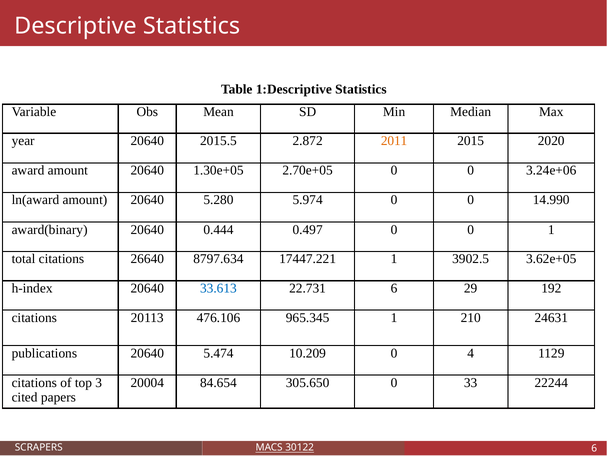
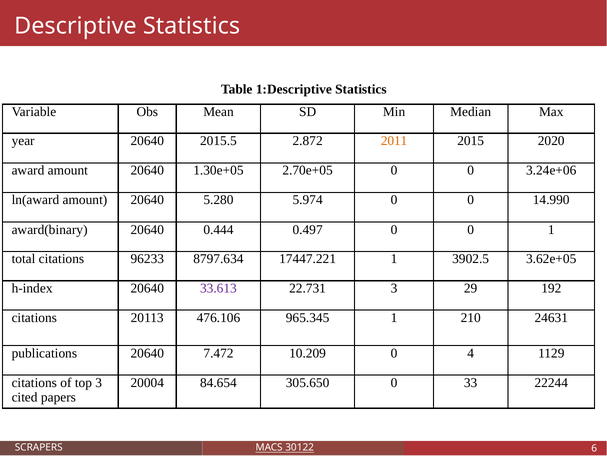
26640: 26640 -> 96233 (147, 259)
33.613 colour: blue -> purple (218, 288)
22.731 6: 6 -> 3 (394, 288)
5.474: 5.474 -> 7.472 (218, 353)
